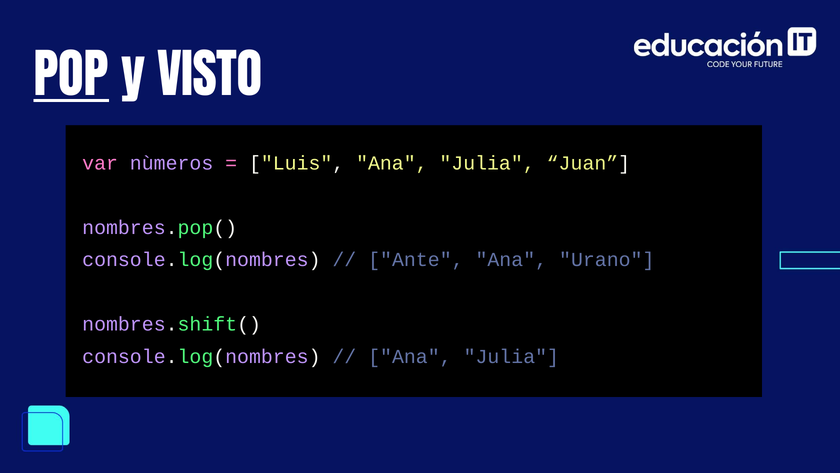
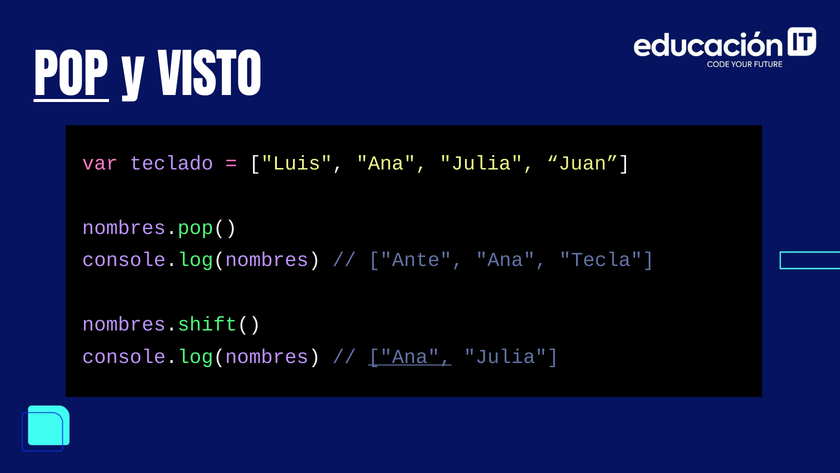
nùmeros: nùmeros -> teclado (172, 163)
Urano: Urano -> Tecla (607, 260)
Ana underline: none -> present (410, 356)
